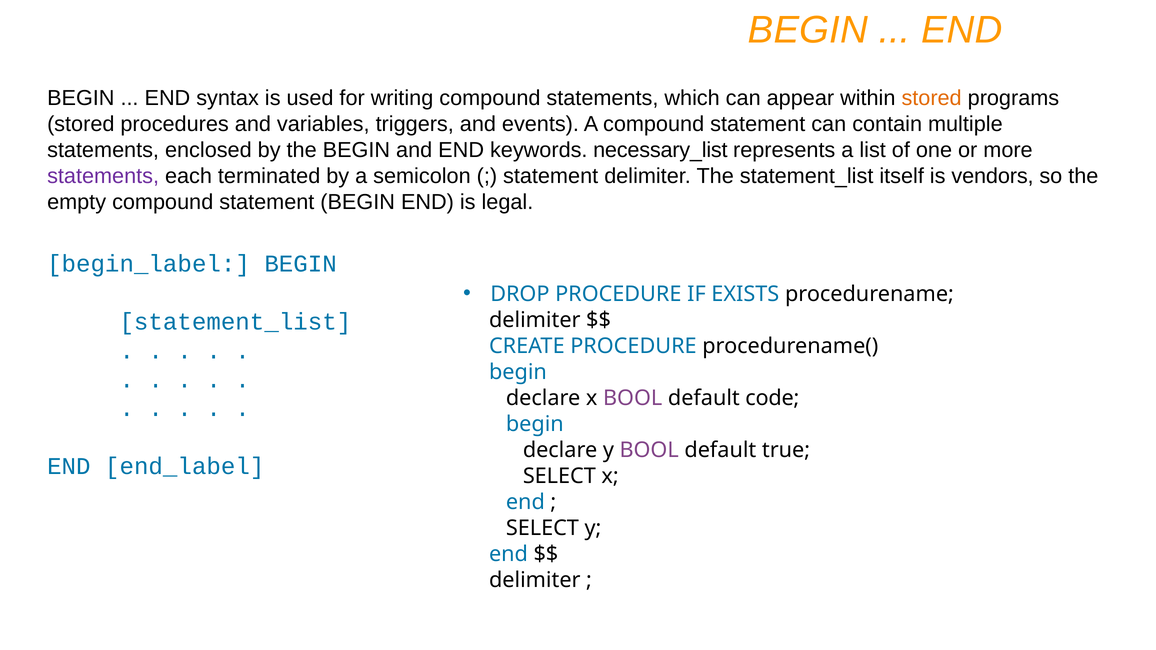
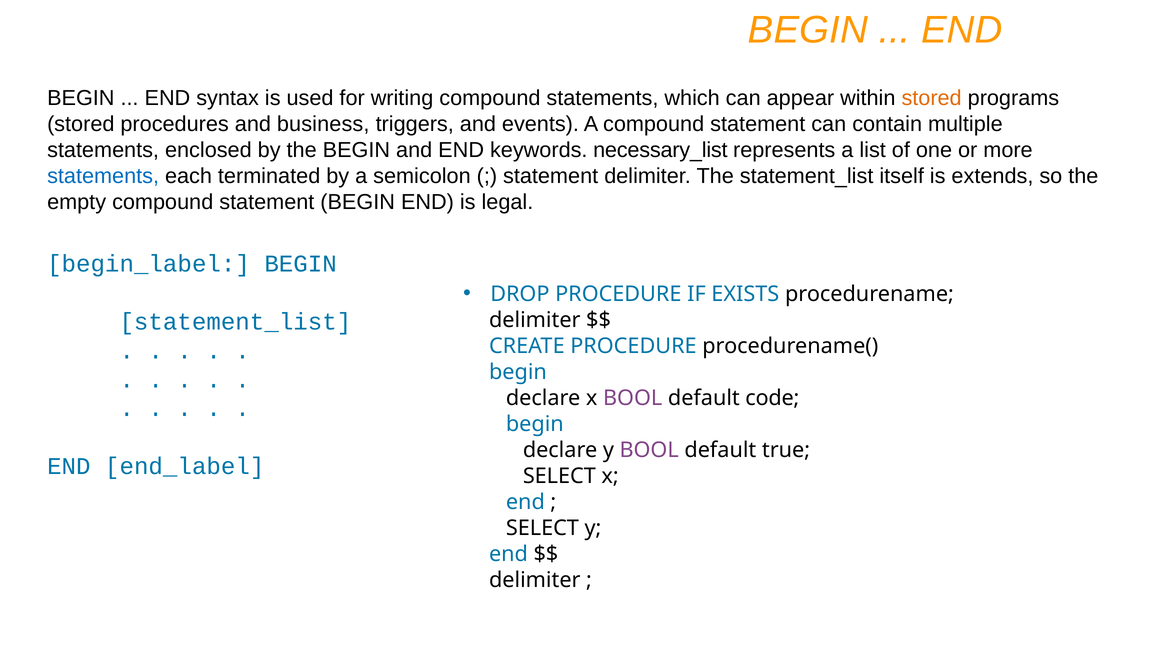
variables: variables -> business (323, 124)
statements colour: purple -> blue (103, 176)
vendors: vendors -> extends (992, 176)
